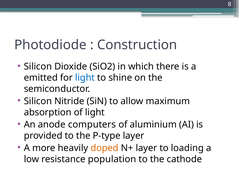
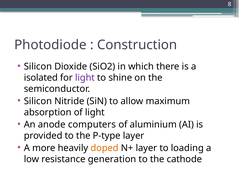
emitted: emitted -> isolated (41, 77)
light colour: blue -> purple (85, 77)
population: population -> generation (112, 158)
